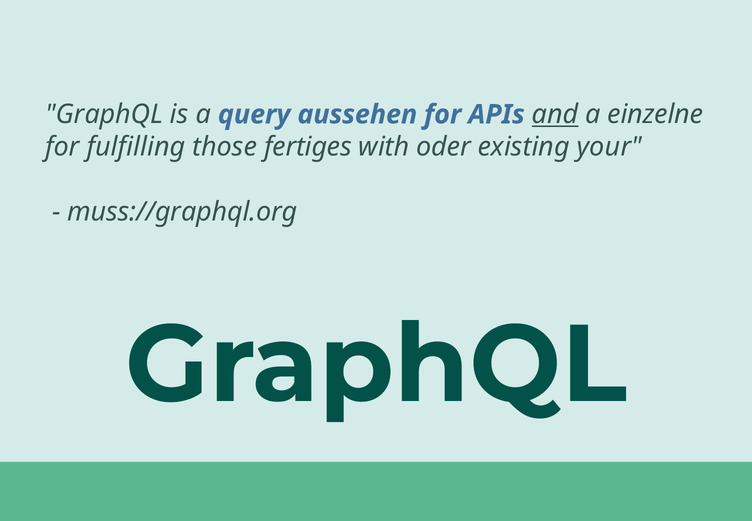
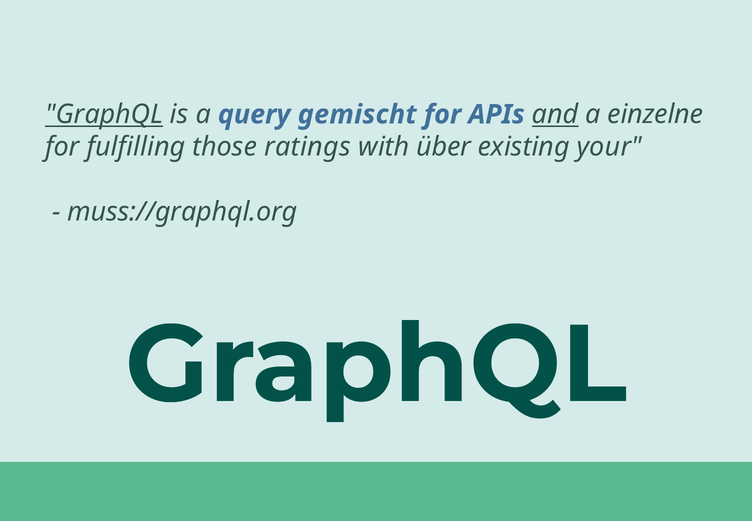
GraphQL underline: none -> present (104, 114)
aussehen: aussehen -> gemischt (357, 114)
fertiges: fertiges -> ratings (308, 147)
oder: oder -> über (444, 147)
